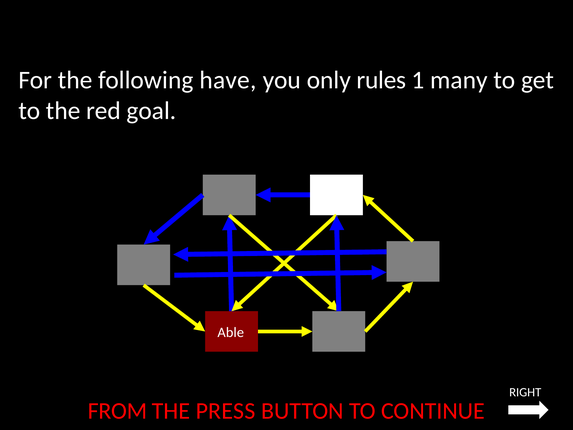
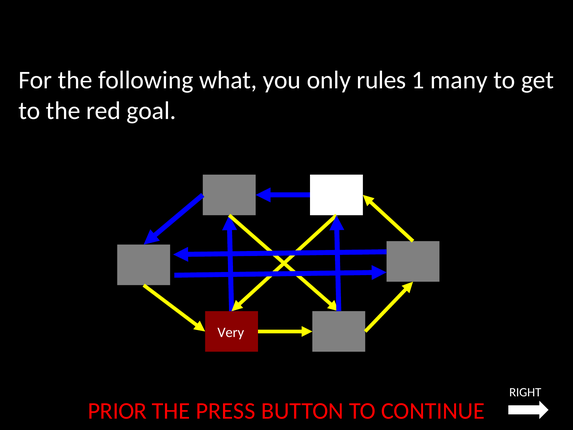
have: have -> what (228, 80)
Able: Able -> Very (231, 332)
FROM: FROM -> PRIOR (117, 411)
